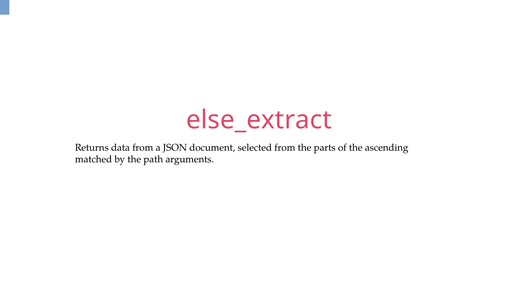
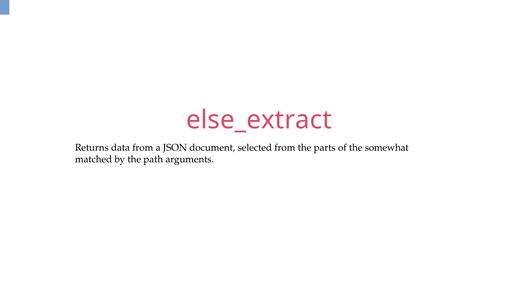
ascending: ascending -> somewhat (387, 147)
